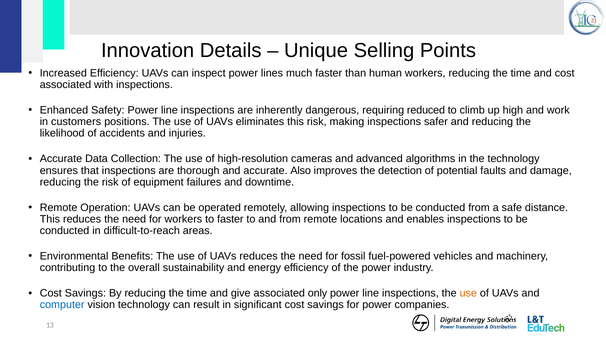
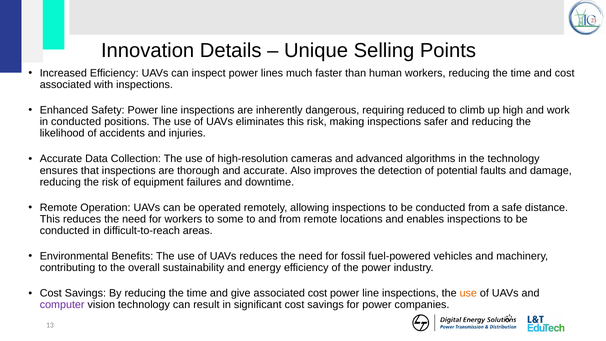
in customers: customers -> conducted (76, 122)
to faster: faster -> some (230, 219)
associated only: only -> cost (318, 293)
computer colour: blue -> purple (62, 305)
